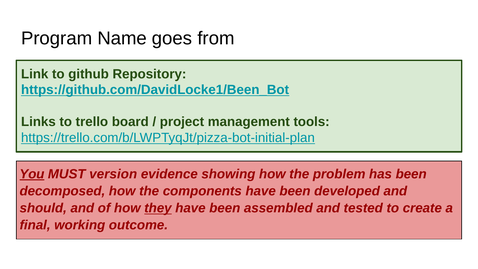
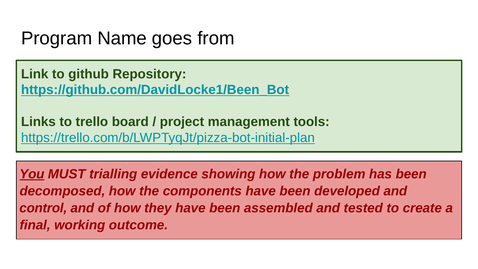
version: version -> trialling (113, 174)
should: should -> control (43, 208)
they underline: present -> none (158, 208)
